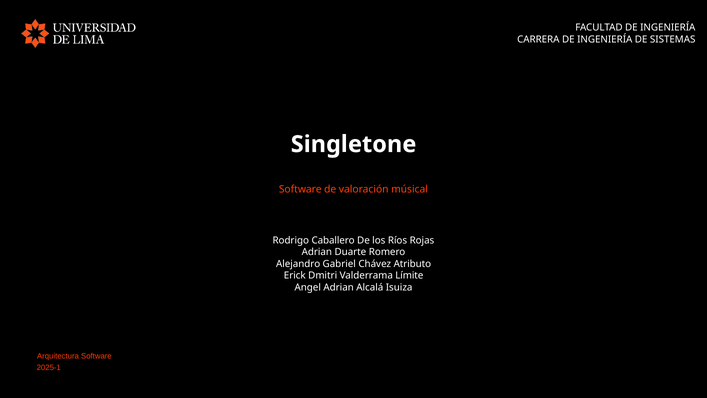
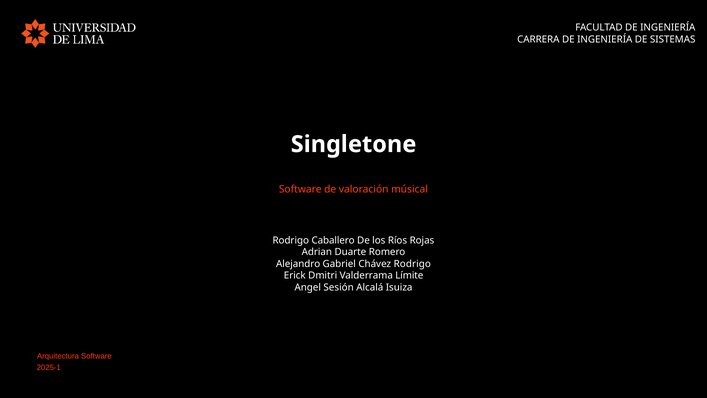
Chávez Atributo: Atributo -> Rodrigo (412, 264)
Angel Adrian: Adrian -> Sesión (339, 287)
